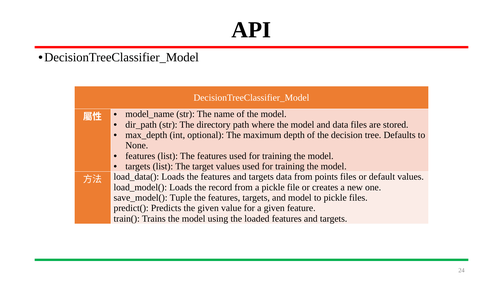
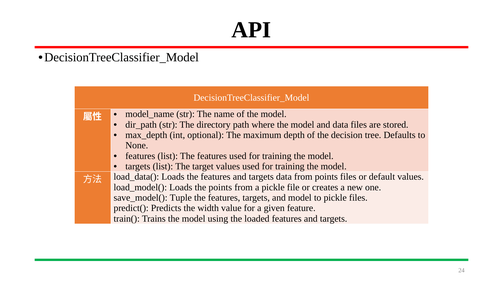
the record: record -> points (220, 187)
the given: given -> width (208, 208)
